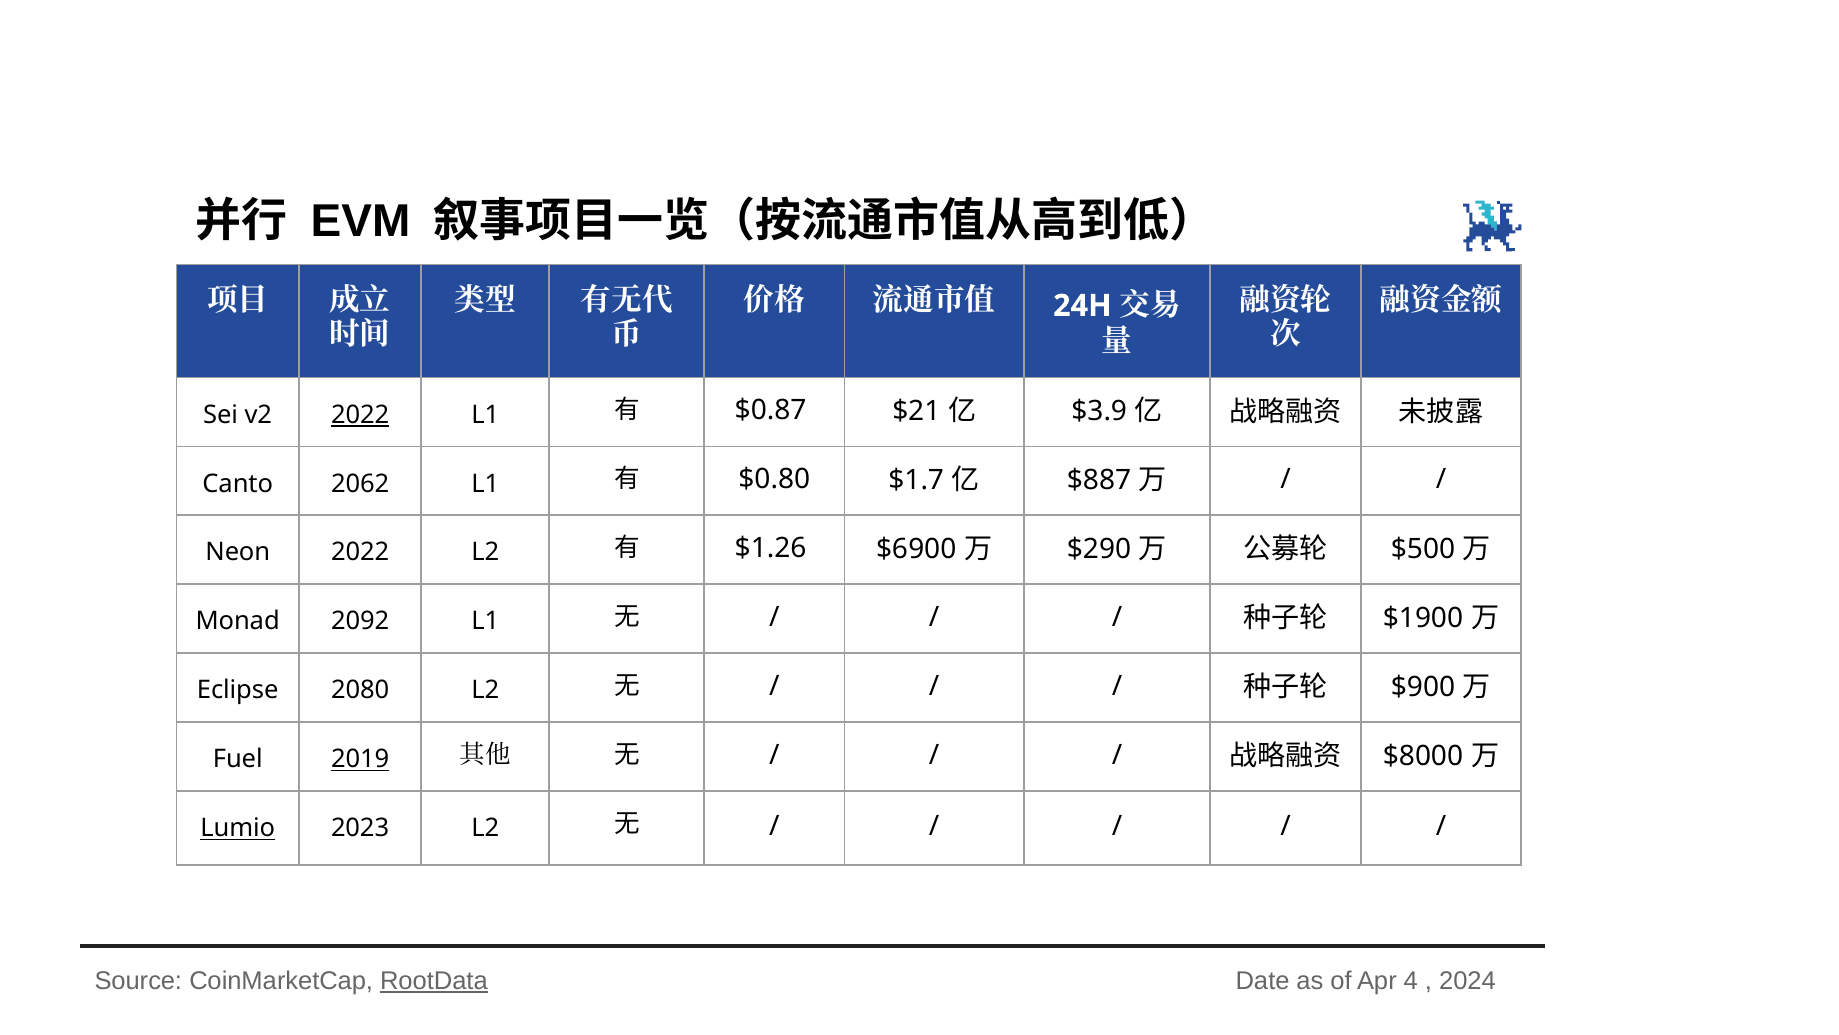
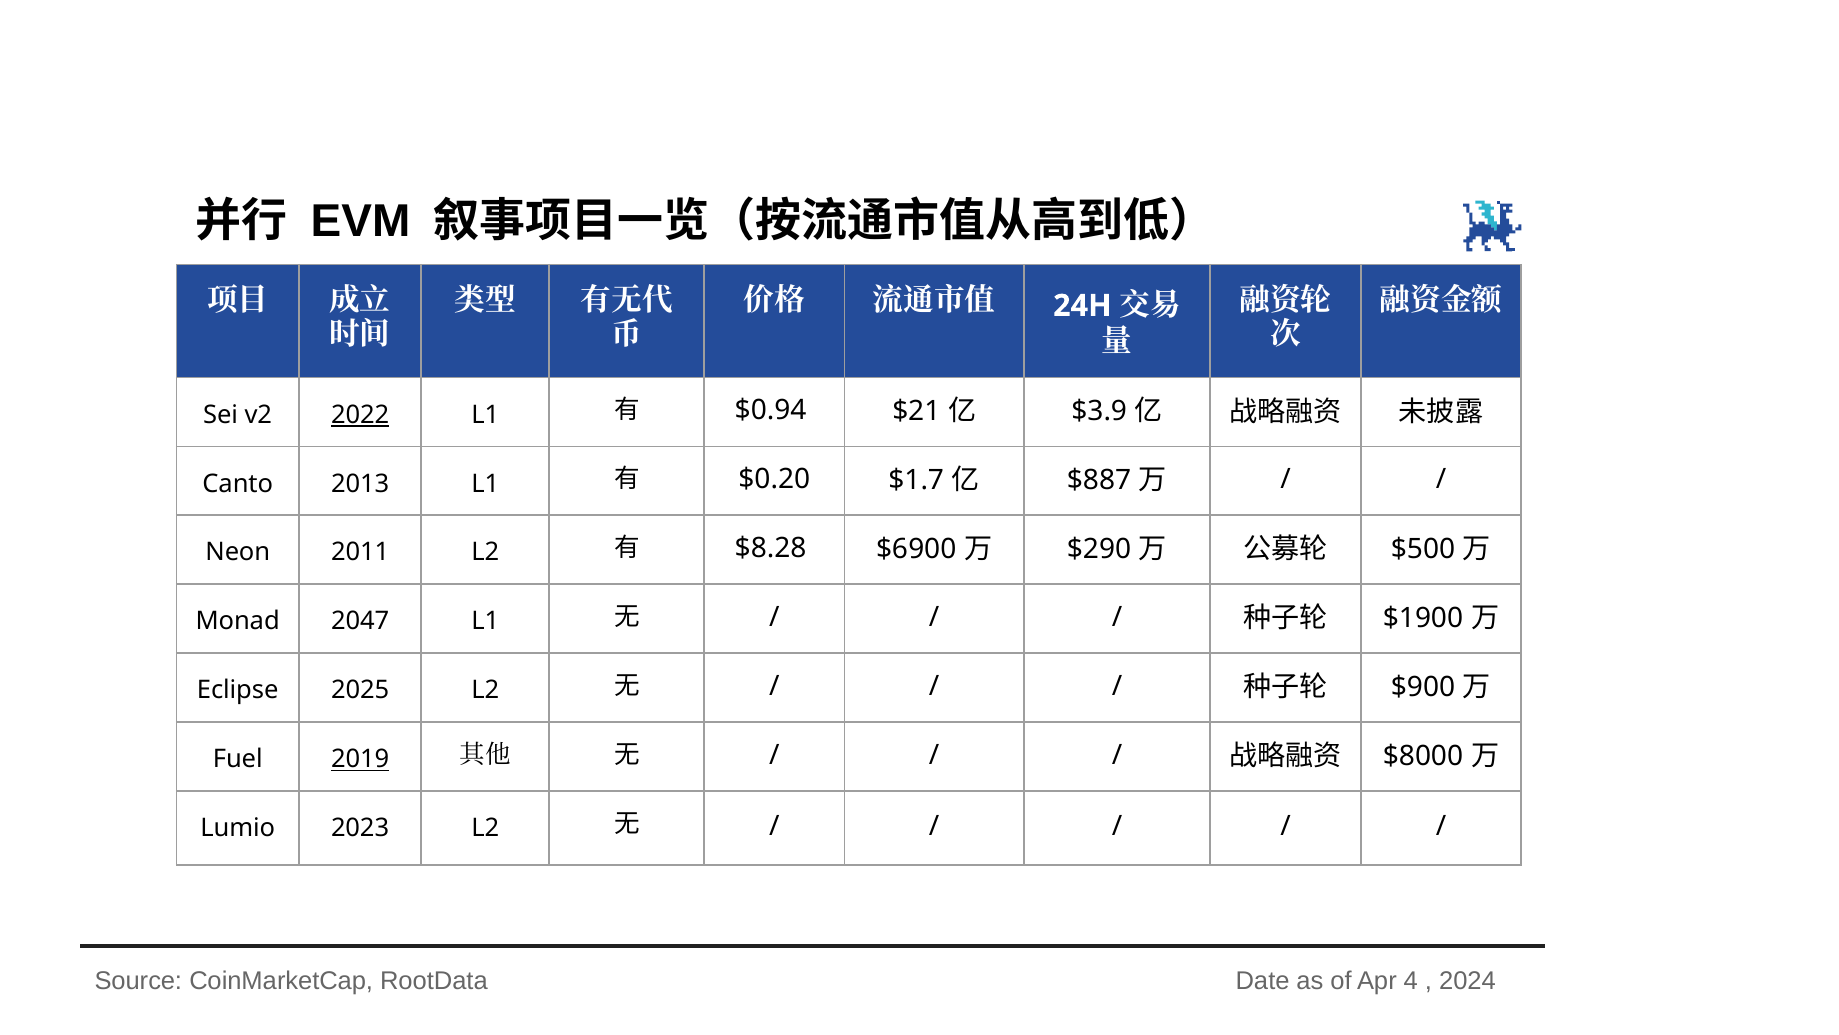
$0.87: $0.87 -> $0.94 (771, 410)
2062: 2062 -> 2013 (360, 483)
$0.80: $0.80 -> $0.20 (774, 479)
Neon 2022: 2022 -> 2011 (360, 552)
$1.26: $1.26 -> $8.28 (771, 548)
2092: 2092 -> 2047 (360, 621)
2080: 2080 -> 2025 (360, 690)
Lumio underline: present -> none (238, 828)
RootData underline: present -> none (434, 980)
